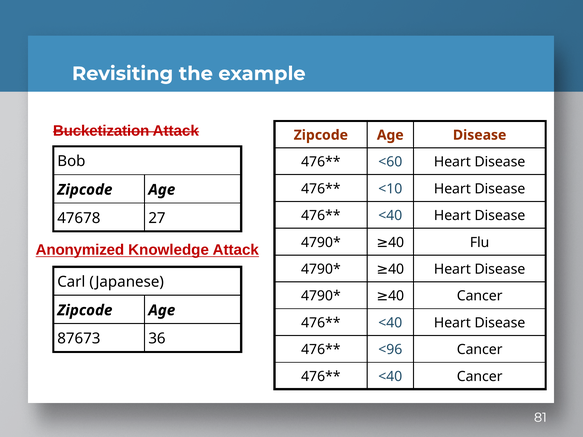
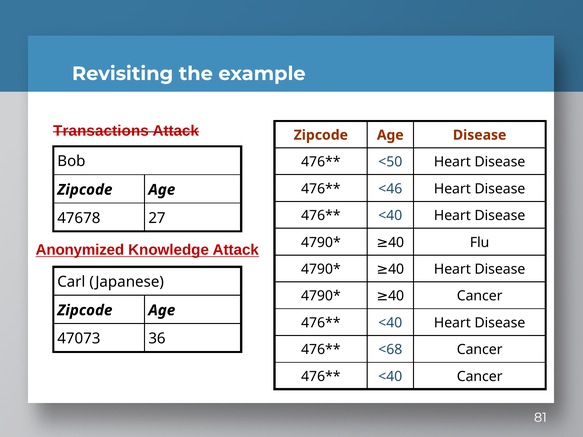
Bucketization: Bucketization -> Transactions (101, 131)
<60: <60 -> <50 (390, 162)
<10: <10 -> <46 (390, 189)
87673: 87673 -> 47073 (79, 339)
<96: <96 -> <68 (390, 350)
